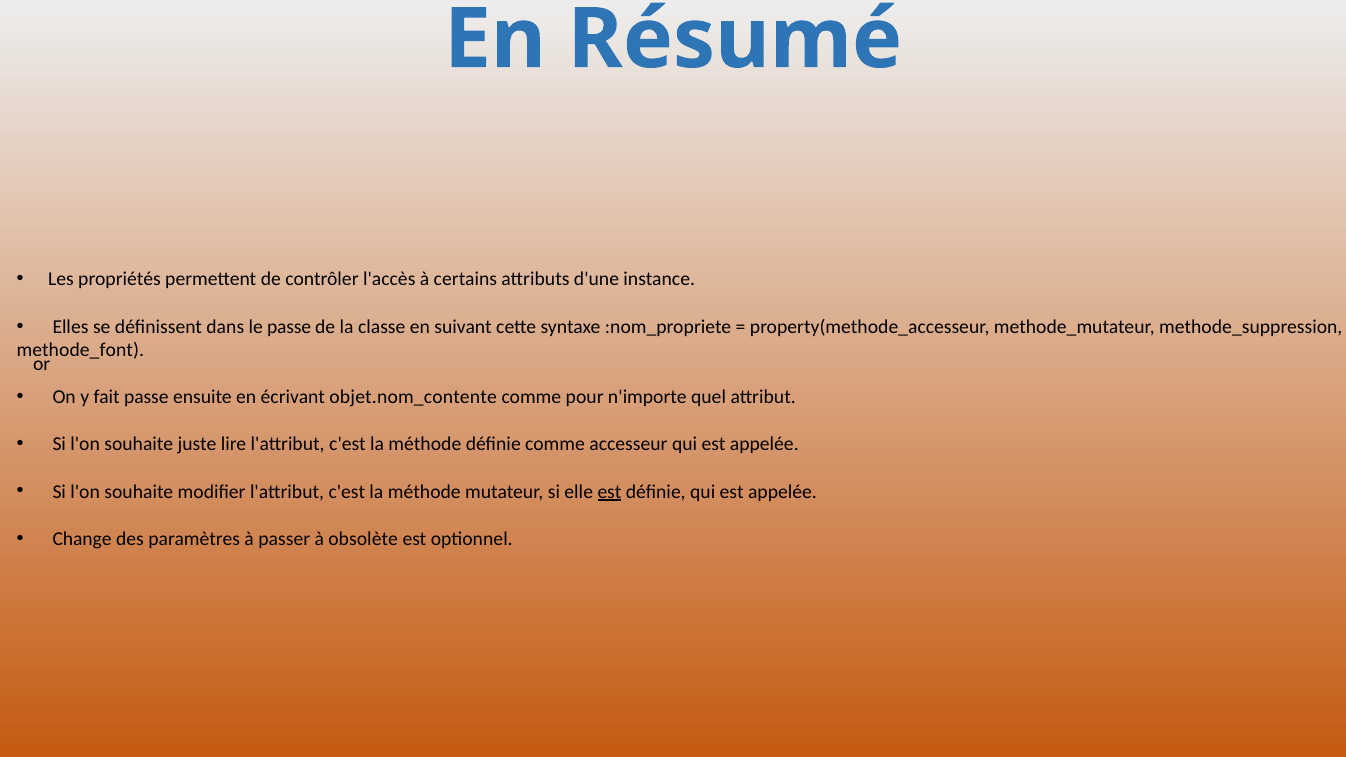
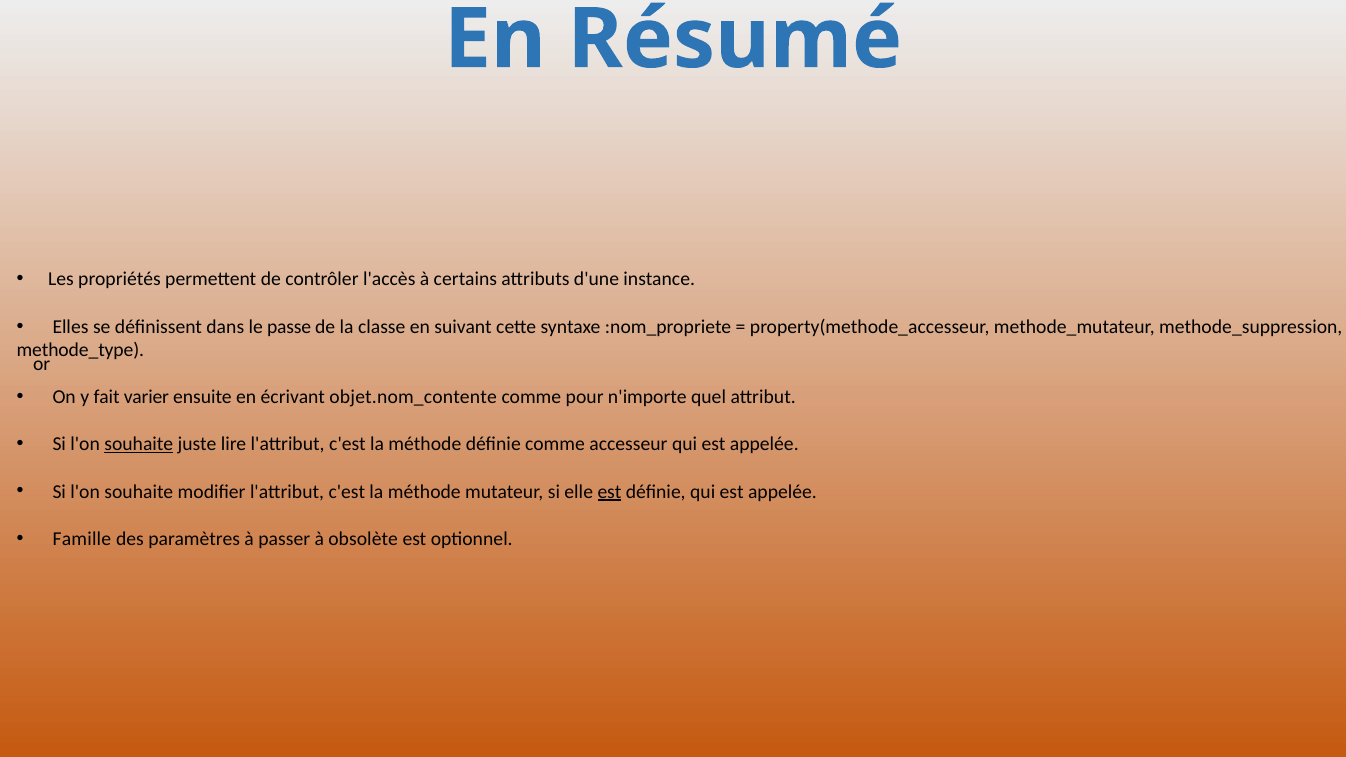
methode_font: methode_font -> methode_type (80, 350)
fait passe: passe -> varier (146, 397)
souhaite underline: none -> present (139, 444)
Change: Change -> Famille (82, 539)
